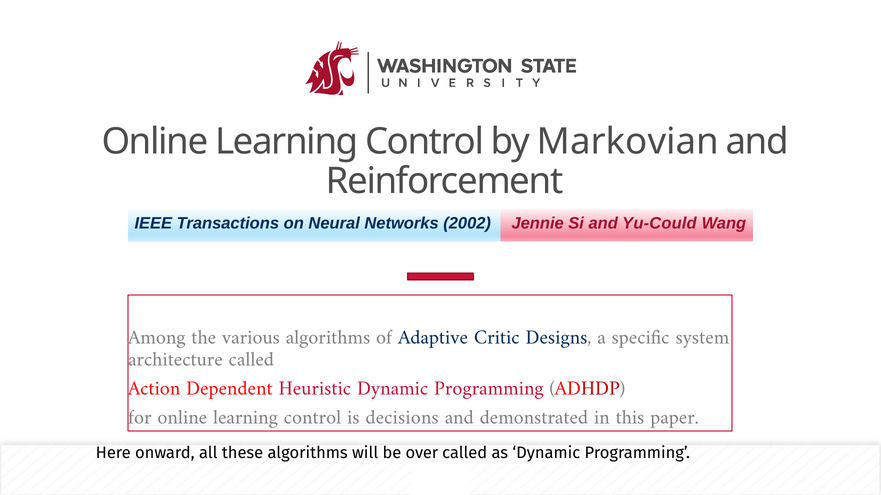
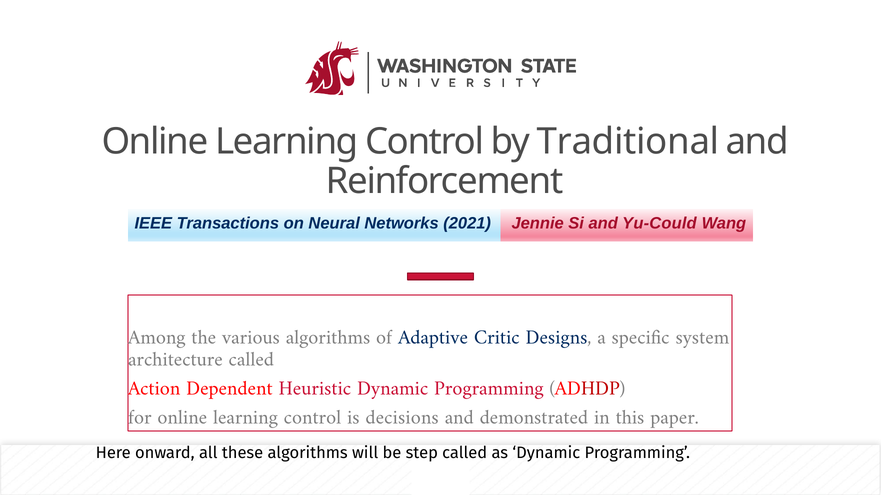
Markovian: Markovian -> Traditional (628, 142)
2002: 2002 -> 2021 (467, 224)
over: over -> step (422, 453)
